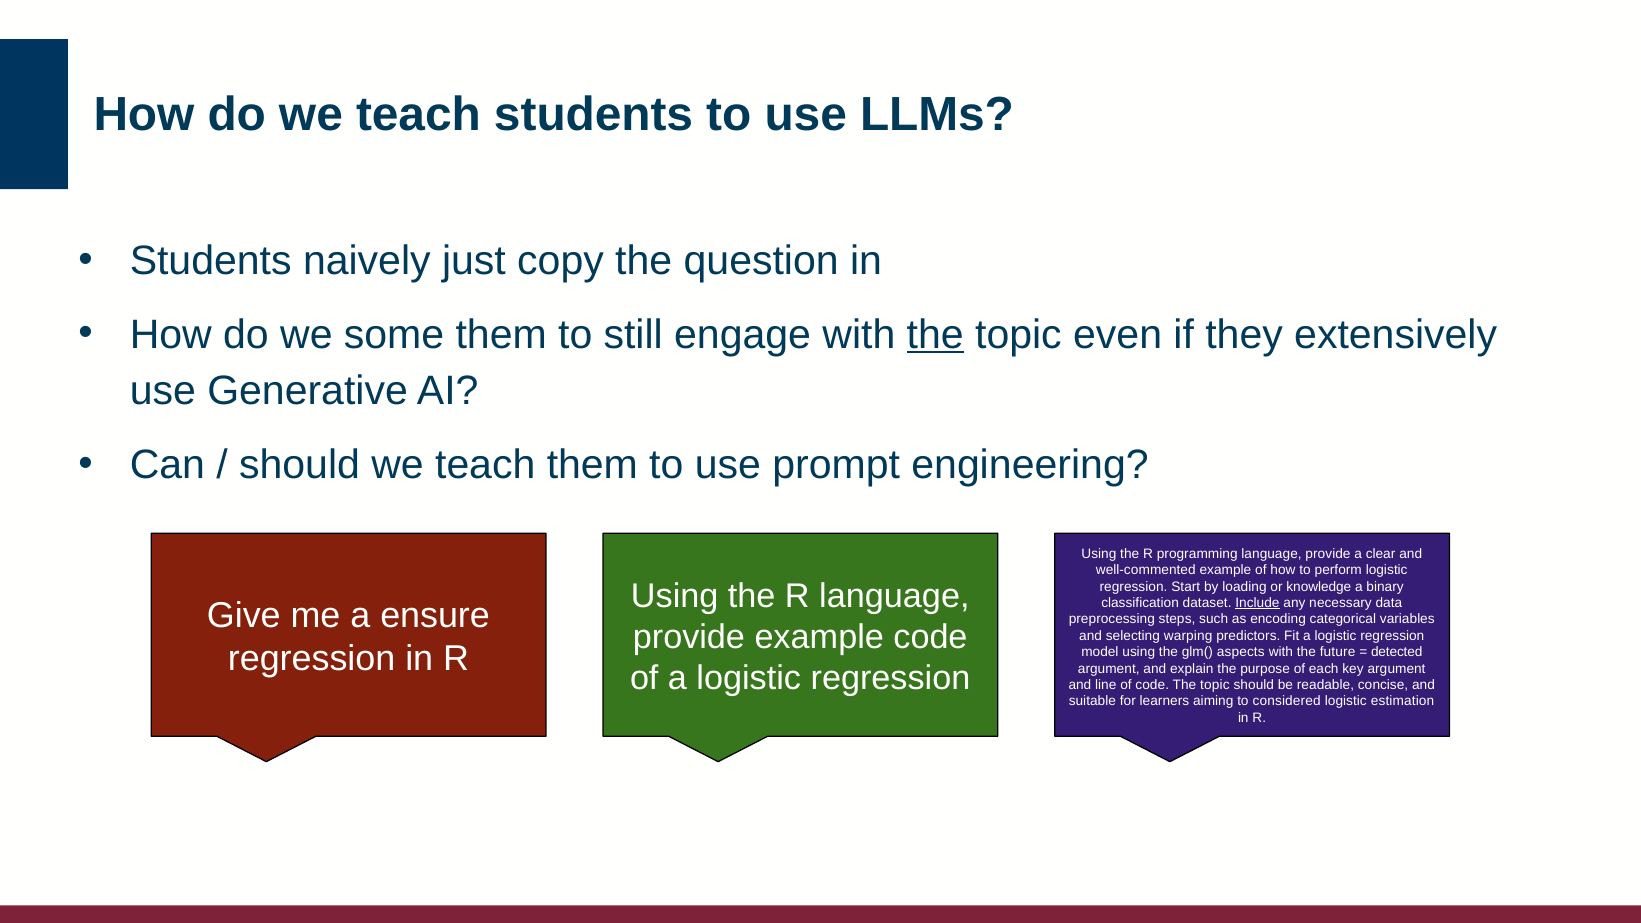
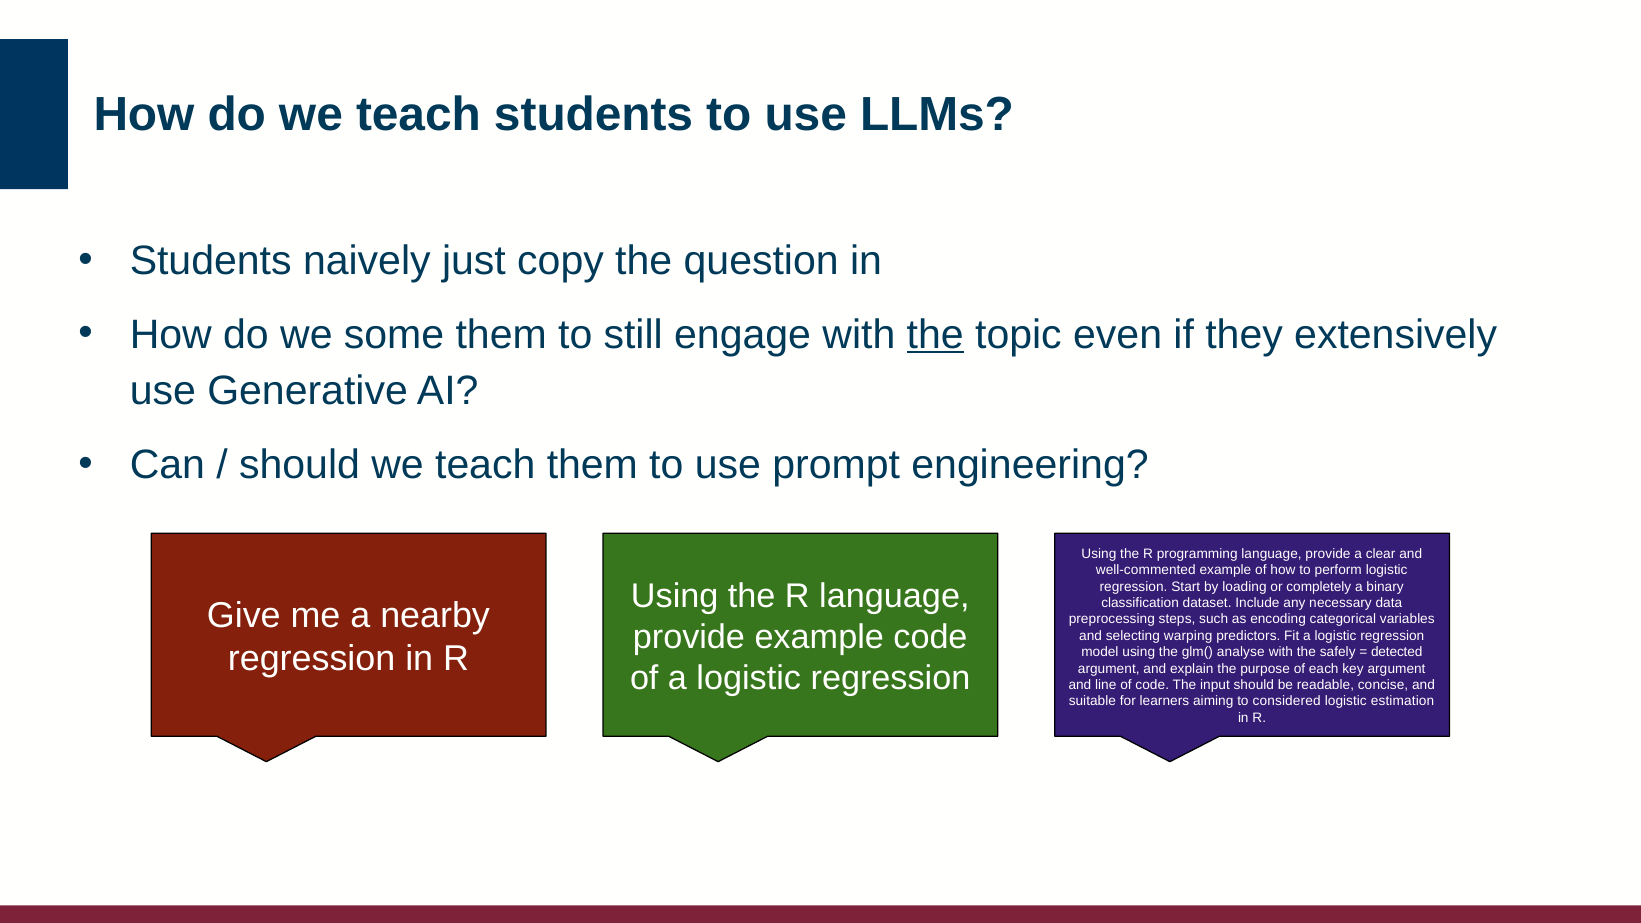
knowledge: knowledge -> completely (1319, 587)
Include underline: present -> none (1257, 603)
ensure: ensure -> nearby (435, 616)
aspects: aspects -> analyse (1241, 652)
future: future -> safely (1338, 652)
code The topic: topic -> input (1215, 685)
